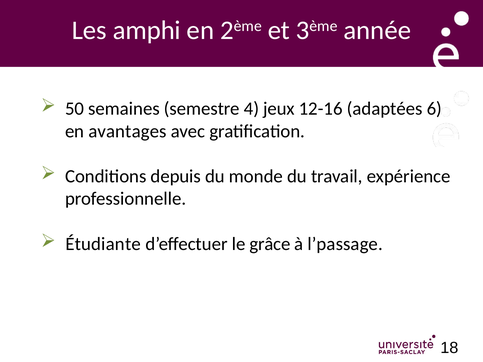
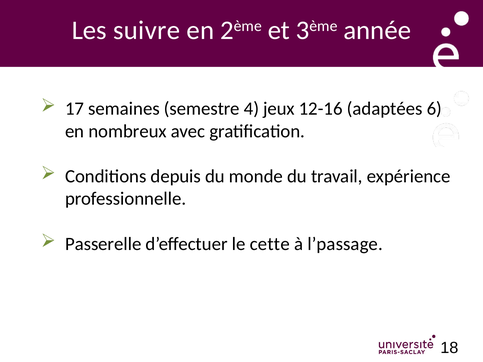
amphi: amphi -> suivre (147, 30)
50: 50 -> 17 (75, 109)
avantages: avantages -> nombreux (128, 131)
Étudiante: Étudiante -> Passerelle (103, 244)
grâce: grâce -> cette (270, 244)
